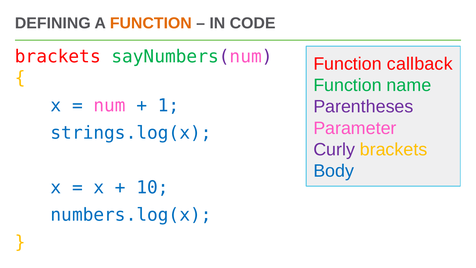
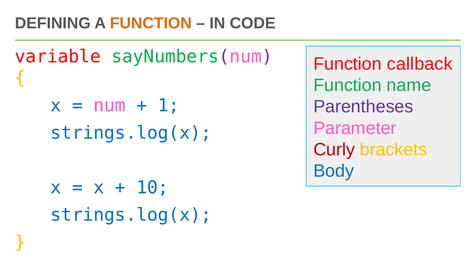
brackets: brackets -> variable (58, 57)
Curly colour: purple -> red (334, 149)
numbers.log(x: numbers.log(x -> strings.log(x (131, 215)
